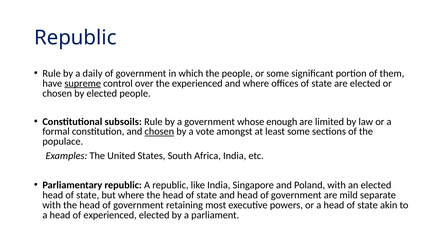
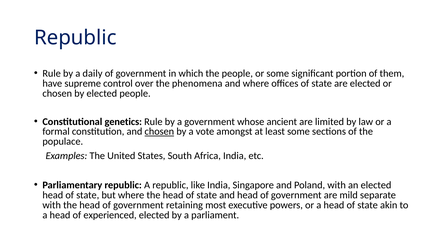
supreme underline: present -> none (83, 83)
the experienced: experienced -> phenomena (197, 83)
subsoils: subsoils -> genetics (123, 121)
enough: enough -> ancient (282, 121)
